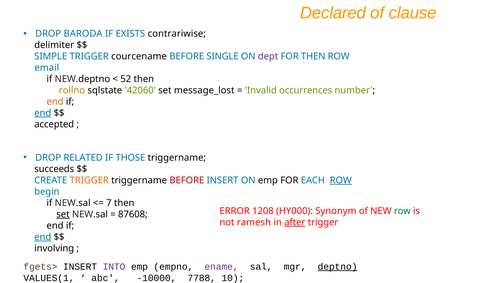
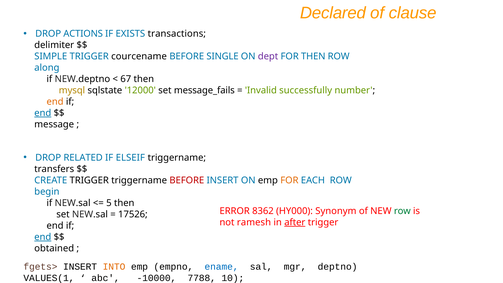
BARODA: BARODA -> ACTIONS (83, 34)
contrariwise: contrariwise -> transactions (177, 34)
email: email -> along (47, 68)
52: 52 -> 67 (126, 79)
rollno: rollno -> mysql (72, 90)
42060: 42060 -> 12000 (140, 90)
message_lost: message_lost -> message_fails (204, 90)
occurrences: occurrences -> successfully (306, 90)
accepted: accepted -> message (54, 124)
THOSE: THOSE -> ELSEIF (130, 158)
succeeds: succeeds -> transfers (54, 169)
TRIGGER colour: orange -> black (89, 180)
FOR colour: black -> orange (289, 180)
ROW underline: present -> none (341, 180)
7: 7 -> 5 (109, 203)
1208: 1208 -> 8362 (263, 211)
set underline: present -> none (63, 214)
87608: 87608 -> 17526 (133, 214)
involving: involving -> obtained (54, 248)
INTO colour: purple -> orange (114, 267)
ename colour: purple -> blue (222, 267)
deptno underline: present -> none (338, 267)
